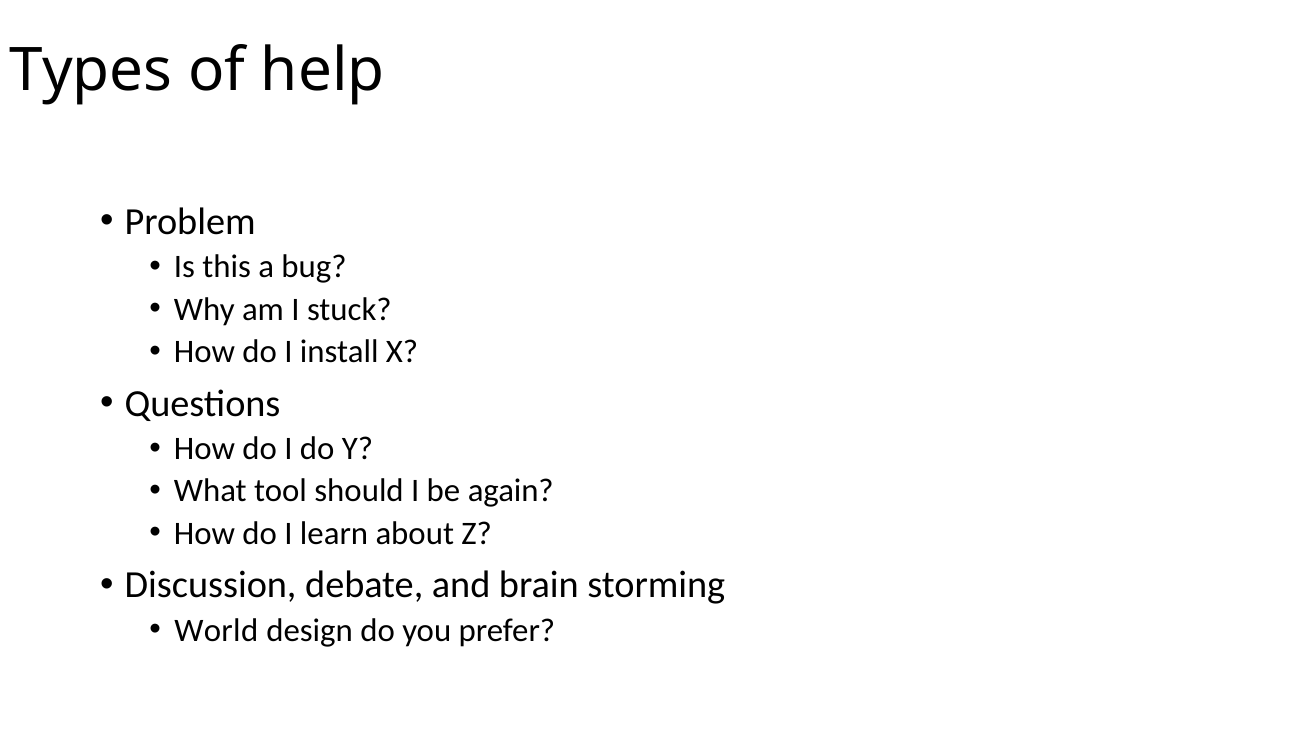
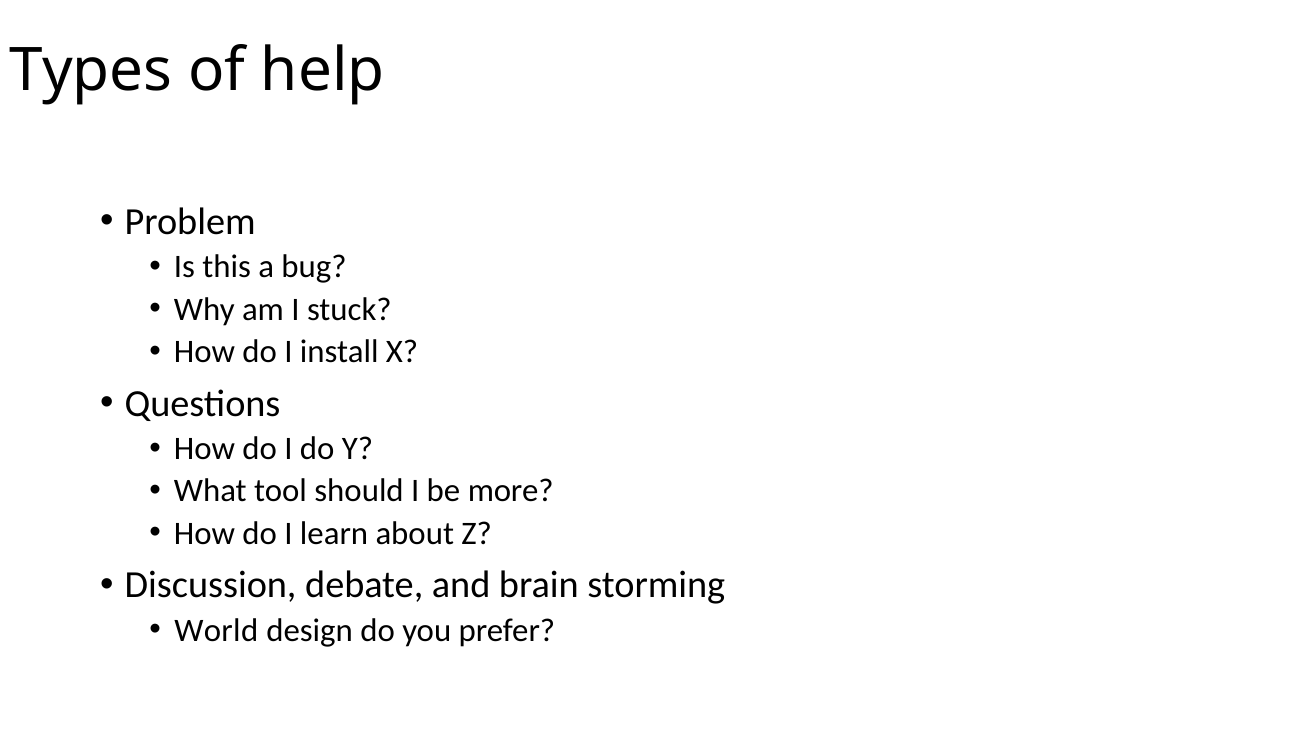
again: again -> more (511, 491)
